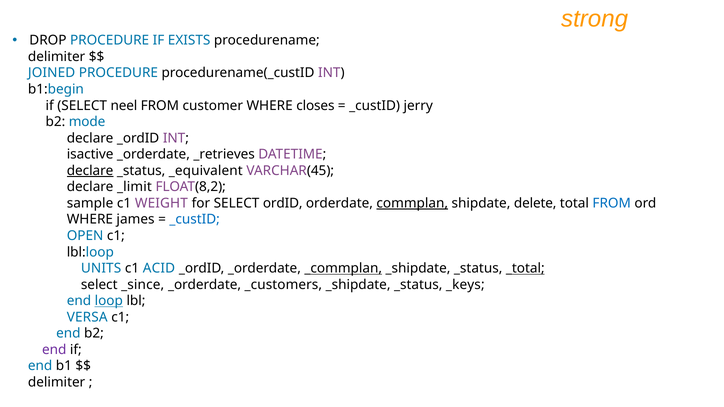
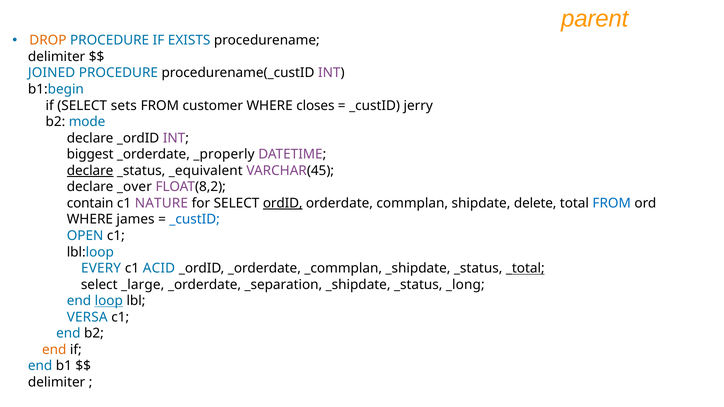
strong: strong -> parent (595, 19)
DROP colour: black -> orange (48, 40)
neel: neel -> sets (124, 106)
isactive: isactive -> biggest (90, 154)
_retrieves: _retrieves -> _properly (224, 154)
_limit: _limit -> _over (134, 187)
sample: sample -> contain (90, 203)
WEIGHT: WEIGHT -> NATURE (161, 203)
ordID underline: none -> present (283, 203)
commplan underline: present -> none (412, 203)
UNITS: UNITS -> EVERY (101, 268)
_commplan underline: present -> none (343, 268)
_since: _since -> _large (143, 285)
_customers: _customers -> _separation (283, 285)
_keys: _keys -> _long (465, 285)
end colour: purple -> orange (54, 350)
